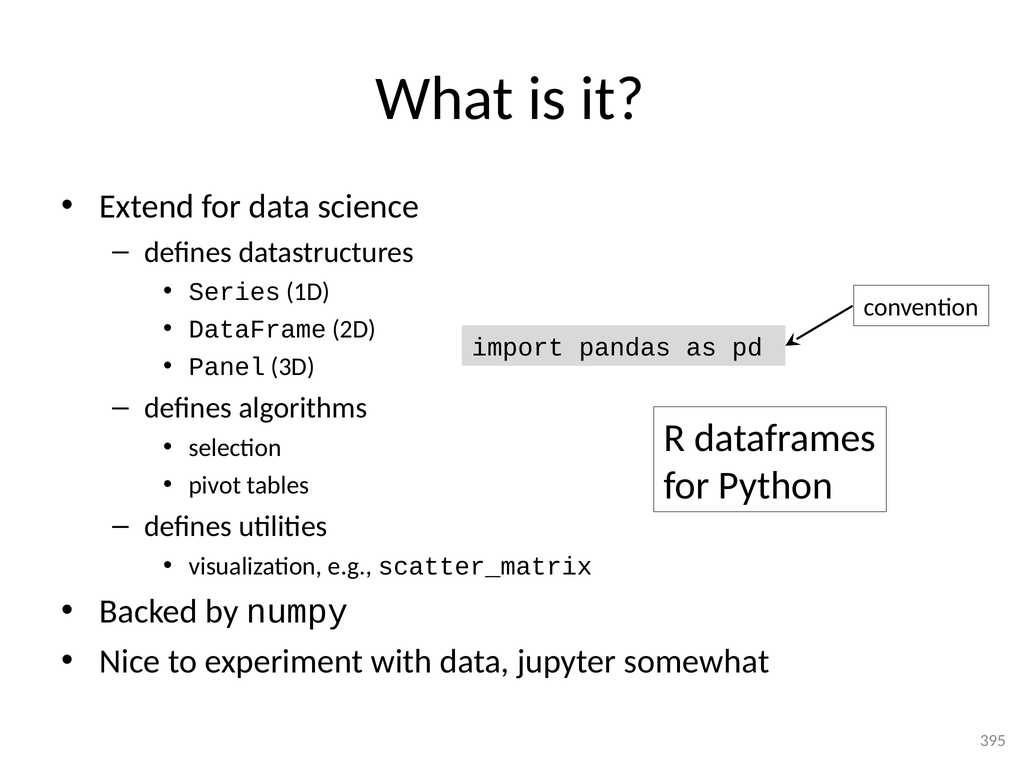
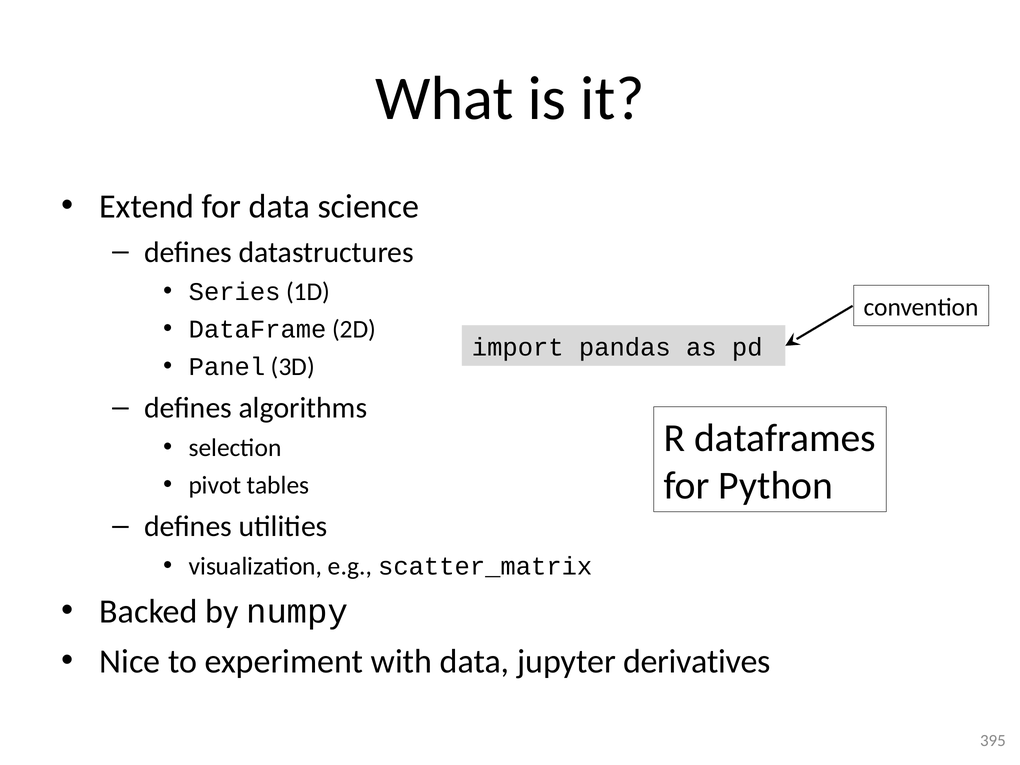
somewhat: somewhat -> derivatives (697, 661)
